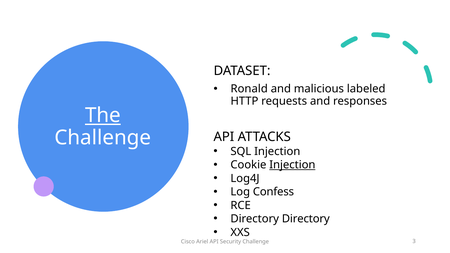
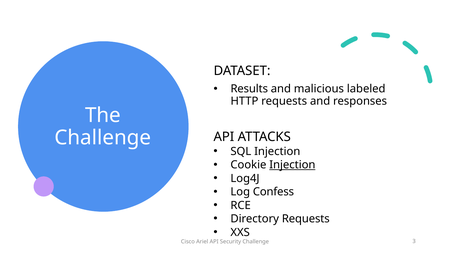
Ronald: Ronald -> Results (249, 89)
The underline: present -> none (103, 115)
Directory Directory: Directory -> Requests (306, 219)
